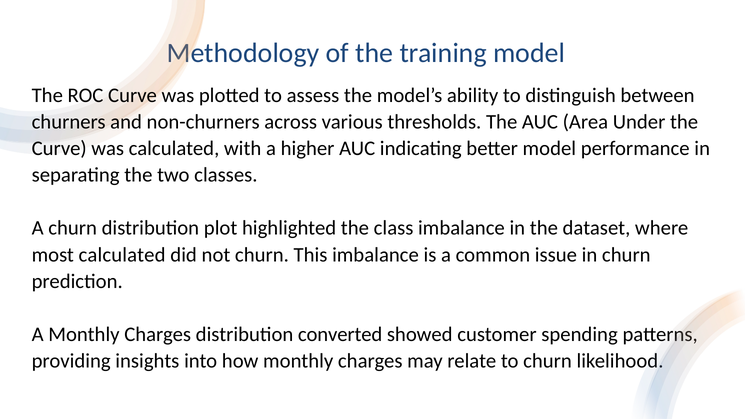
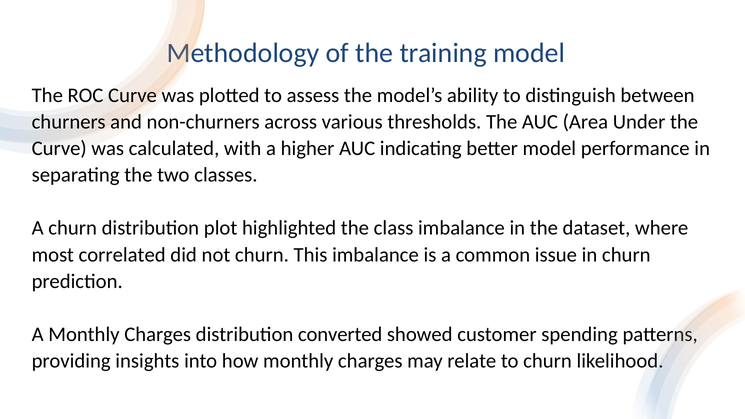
most calculated: calculated -> correlated (122, 255)
